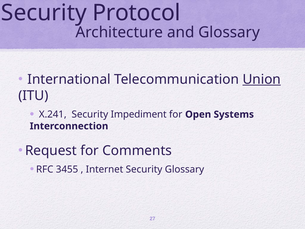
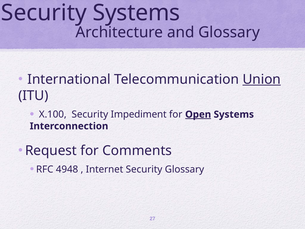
Security Protocol: Protocol -> Systems (136, 13)
X.241: X.241 -> X.100 (53, 114)
Open underline: none -> present (198, 114)
3455: 3455 -> 4948 (67, 169)
